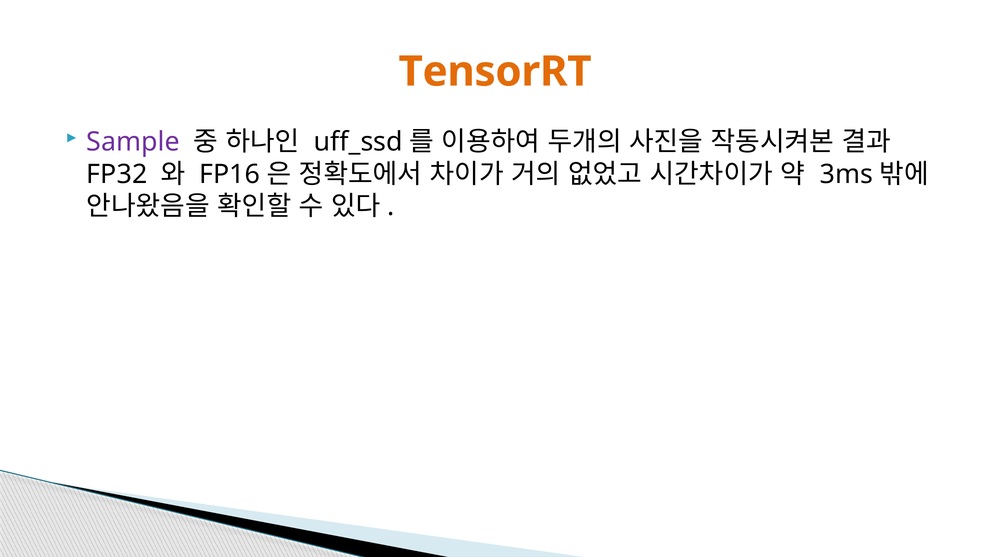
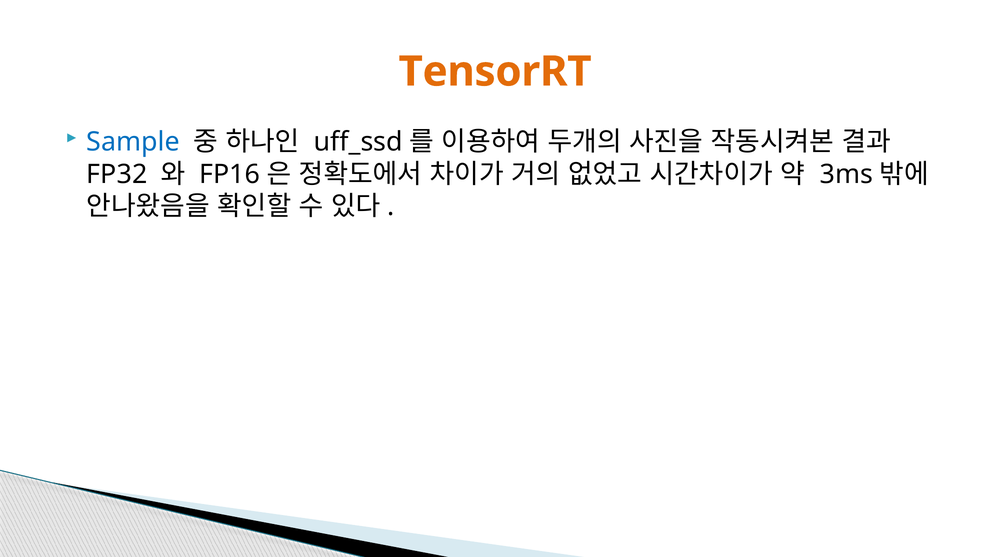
Sample colour: purple -> blue (133, 142)
